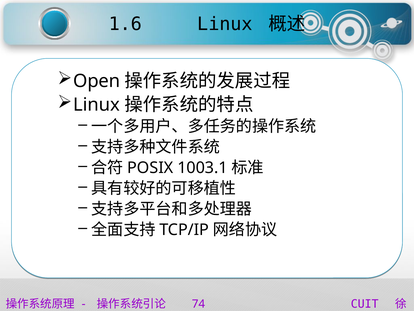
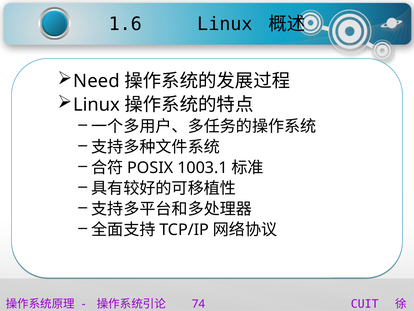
Open: Open -> Need (96, 81)
